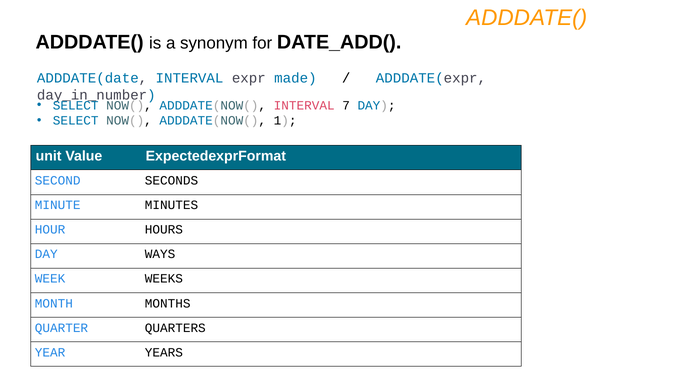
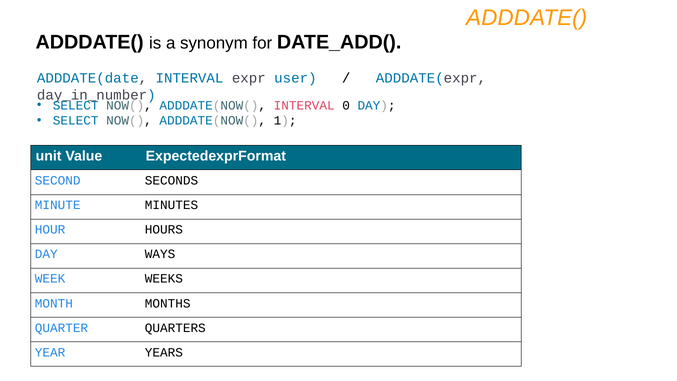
made: made -> user (295, 78)
7: 7 -> 0 (346, 105)
